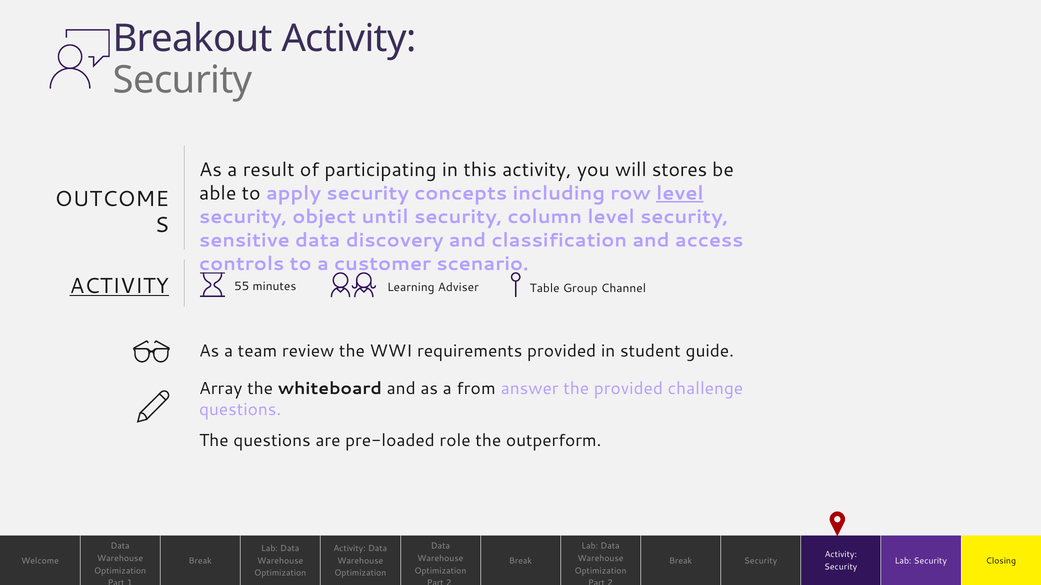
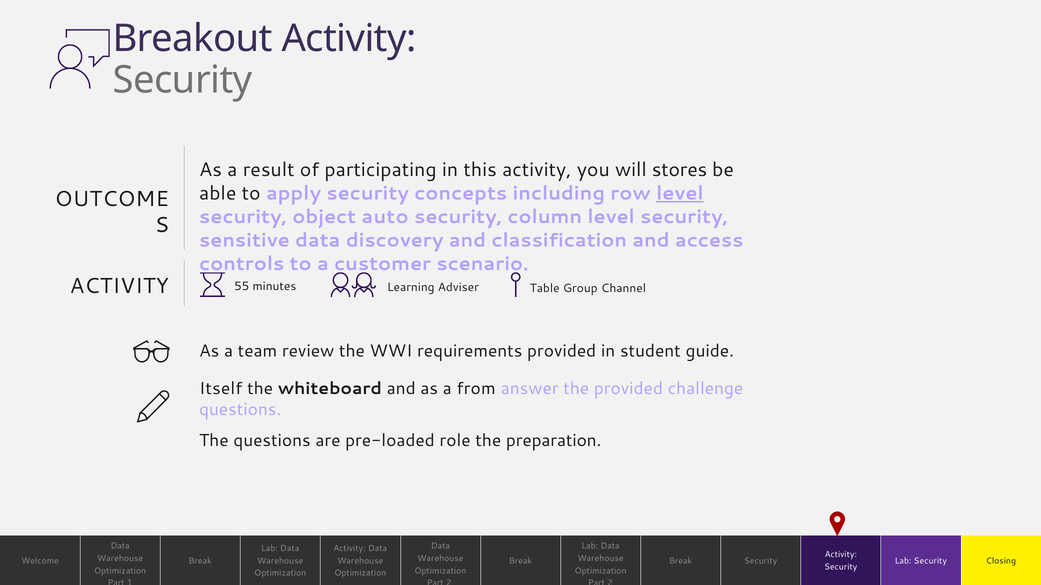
until: until -> auto (385, 217)
ACTIVITY underline: present -> none (119, 286)
Array: Array -> Itself (221, 389)
outperform: outperform -> preparation (554, 441)
